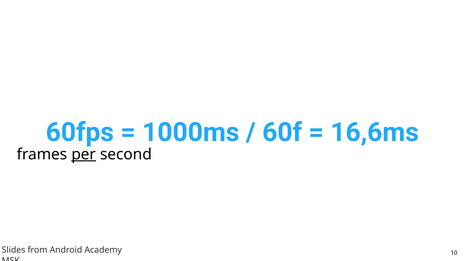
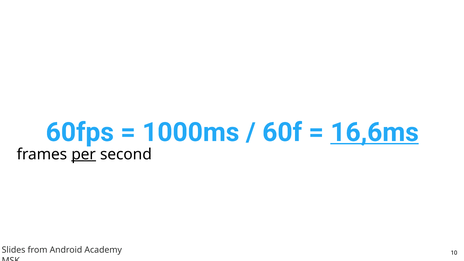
16,6ms underline: none -> present (375, 132)
